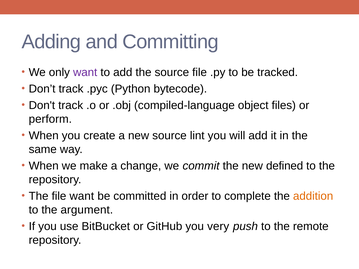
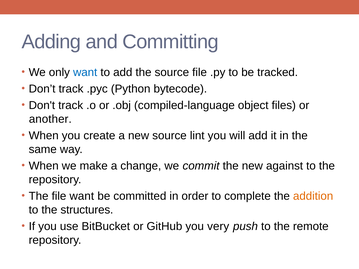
want colour: purple -> blue (85, 72)
perform: perform -> another (50, 119)
defined: defined -> against (285, 166)
argument: argument -> structures (87, 210)
